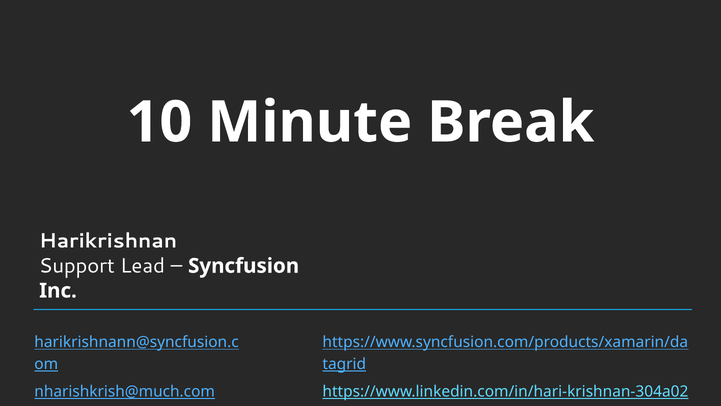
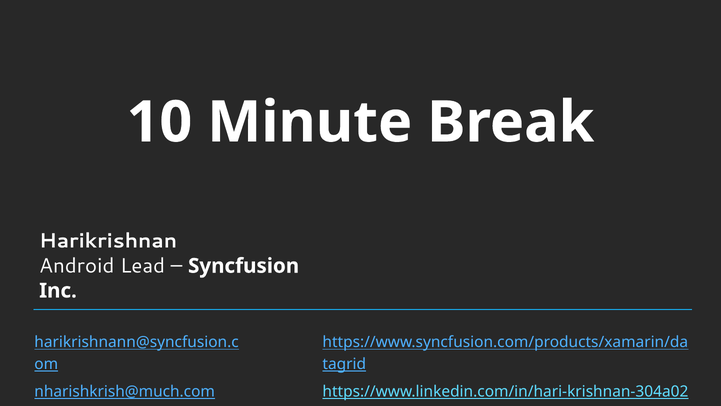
Support: Support -> Android (77, 266)
